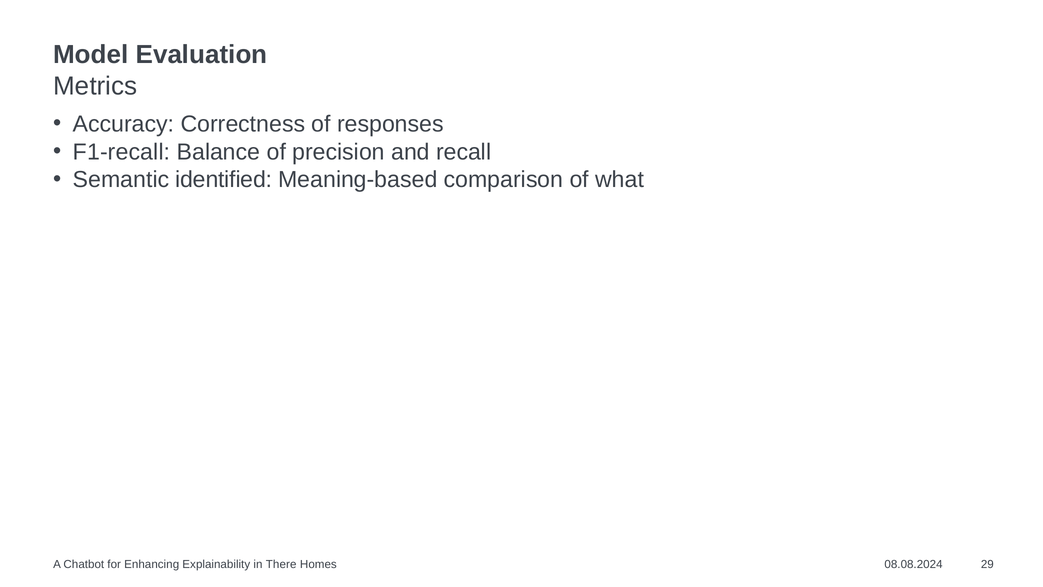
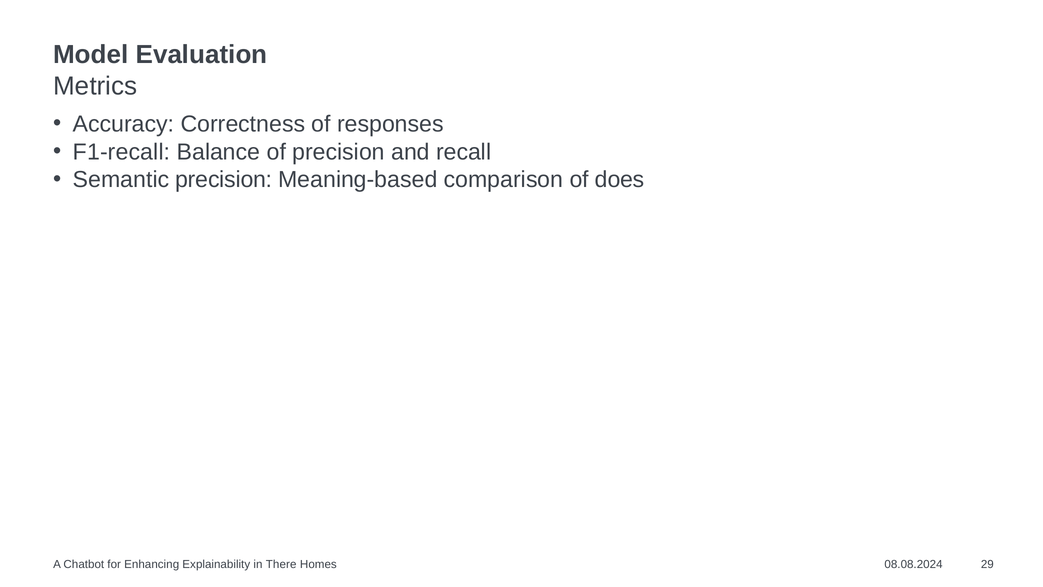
Semantic identified: identified -> precision (224, 180)
what: what -> does (620, 180)
